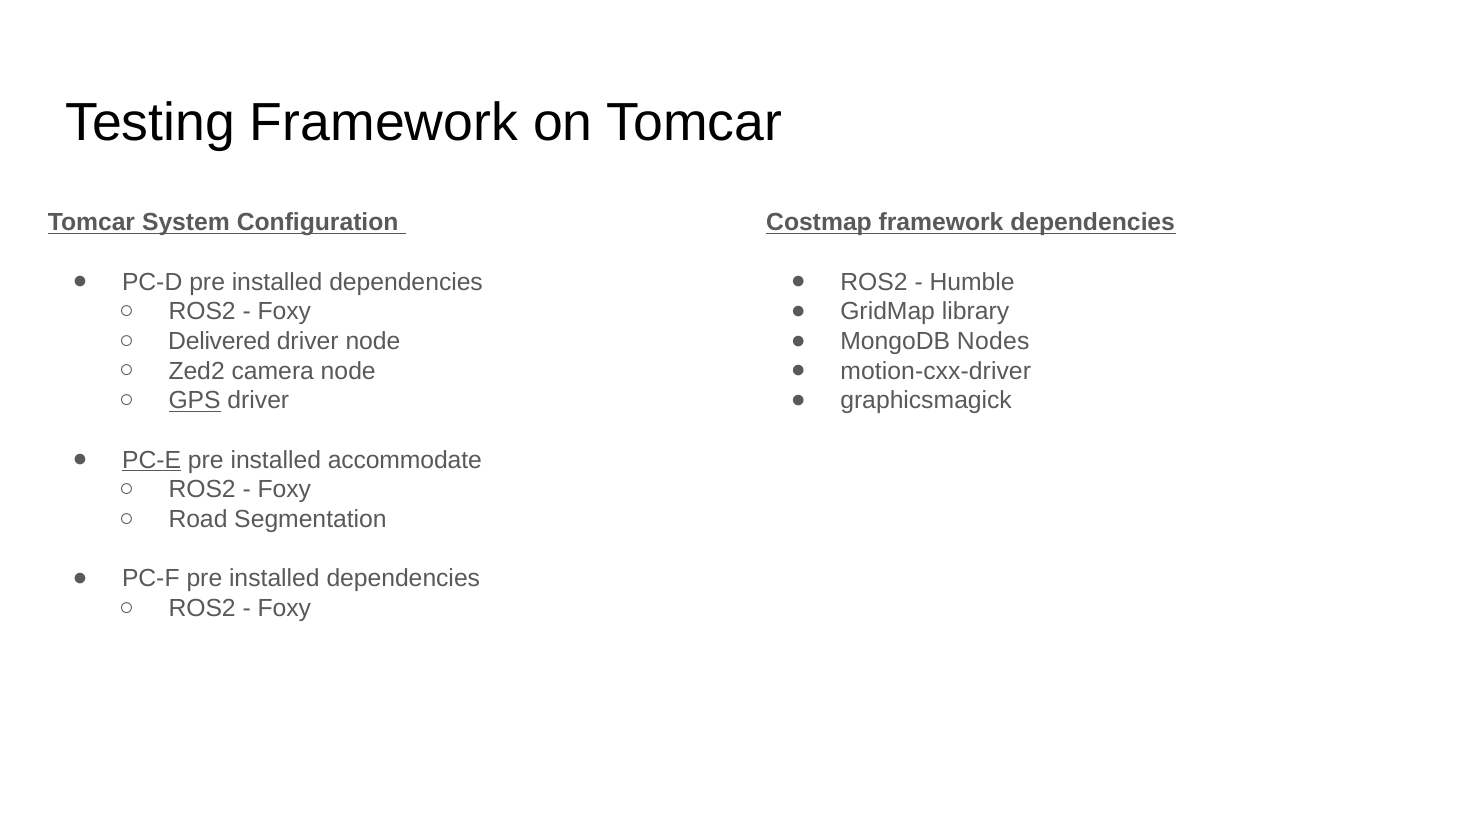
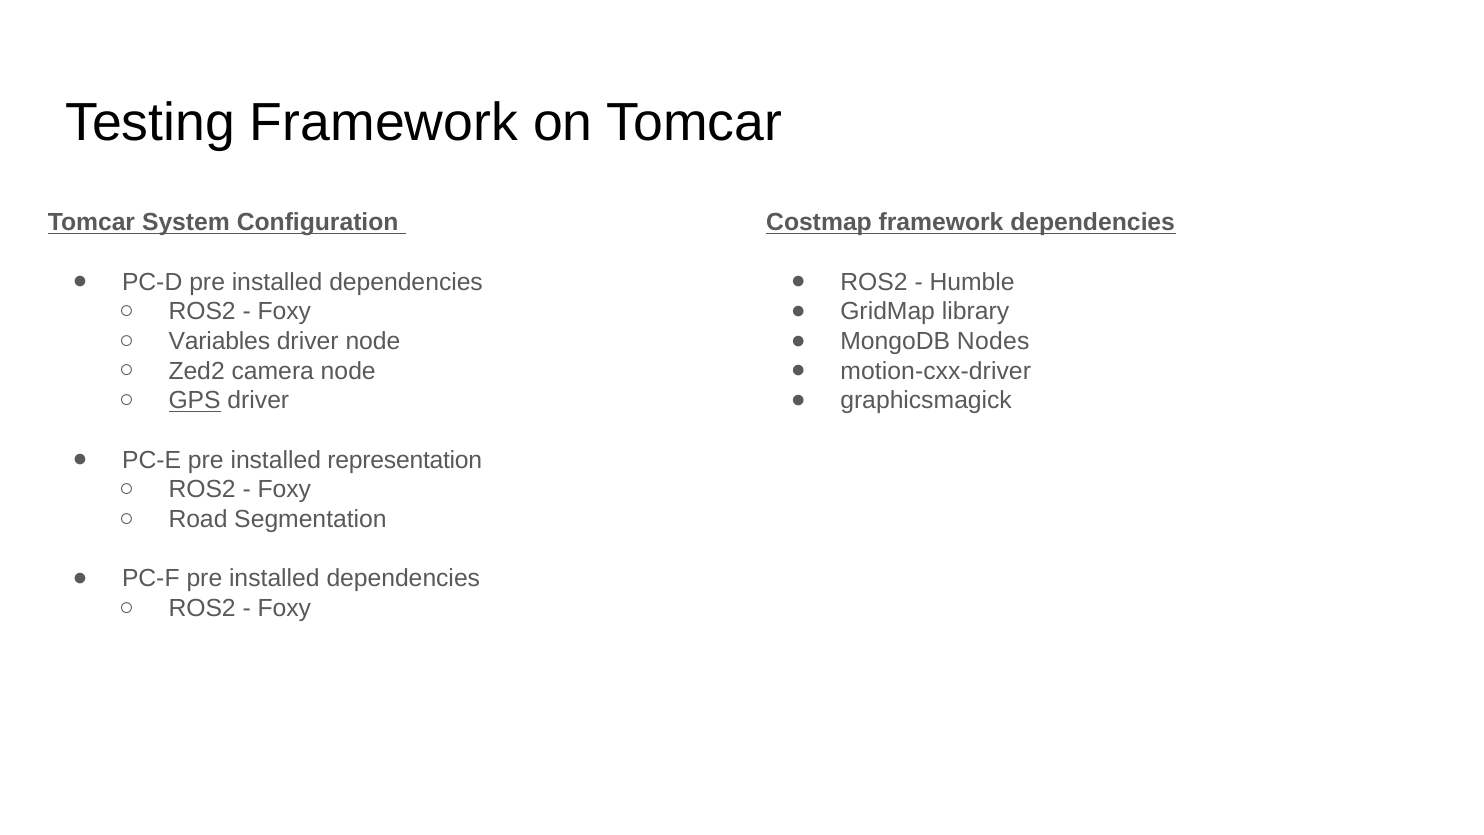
Delivered: Delivered -> Variables (219, 341)
PC-E underline: present -> none (152, 460)
accommodate: accommodate -> representation (405, 460)
